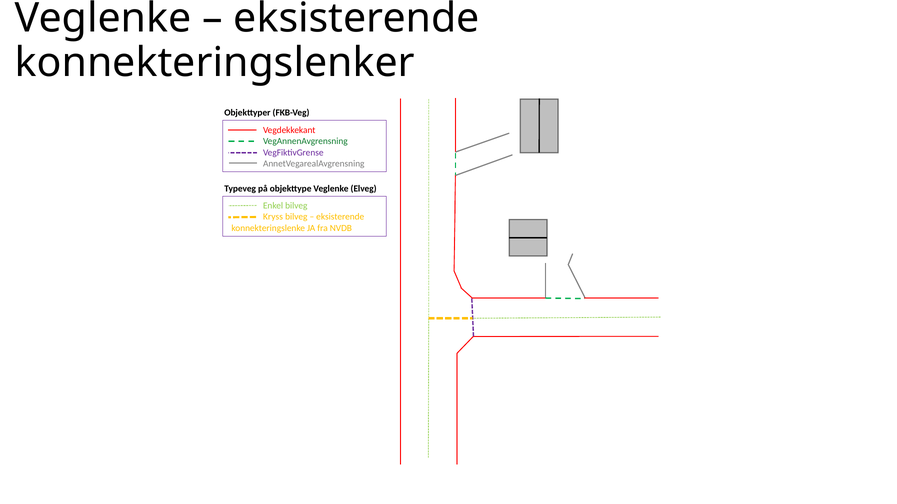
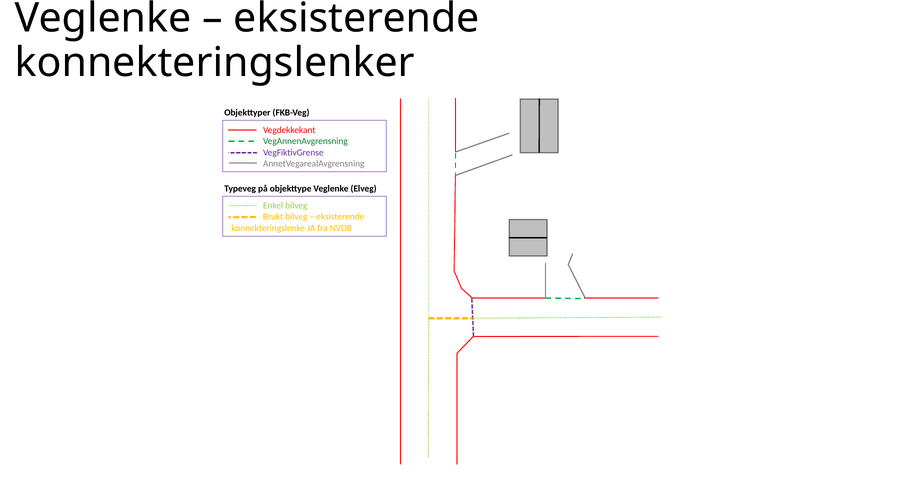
Kryss: Kryss -> Brukt (273, 217)
